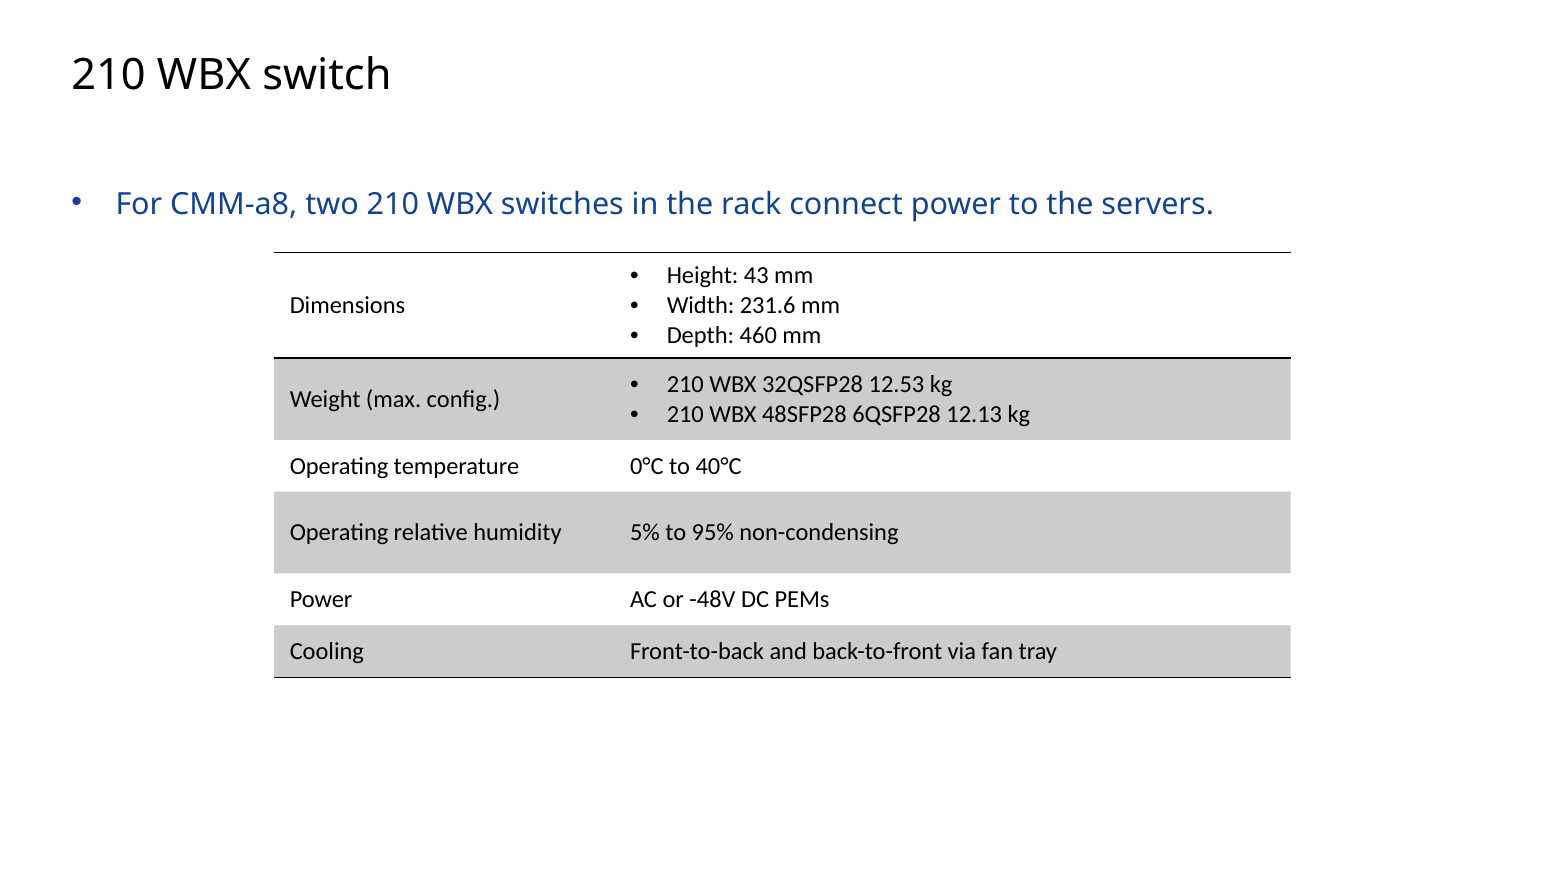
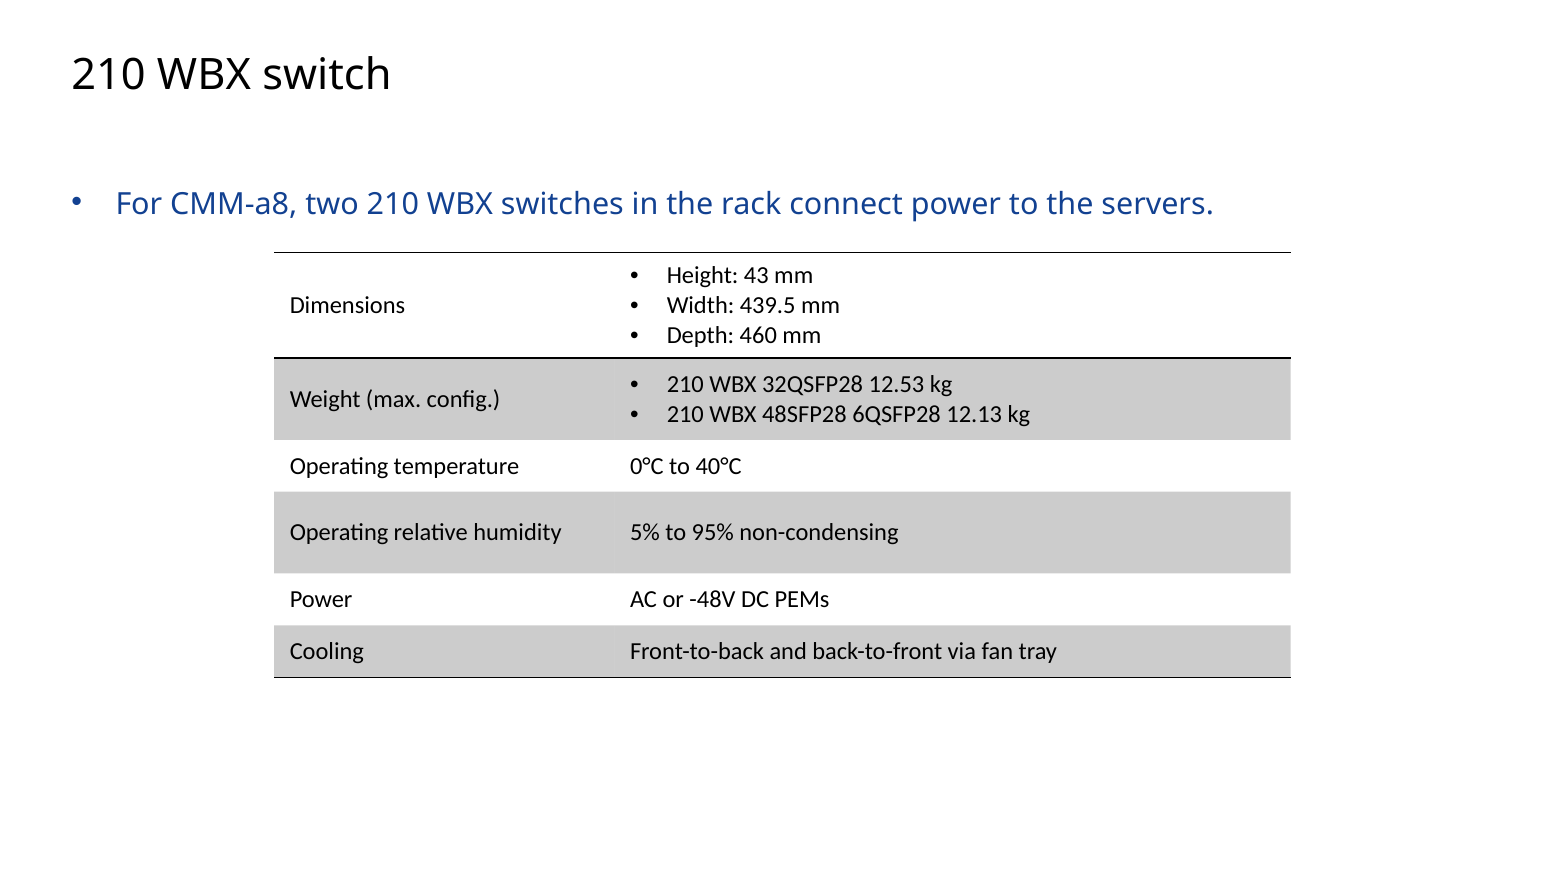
231.6: 231.6 -> 439.5 (768, 306)
